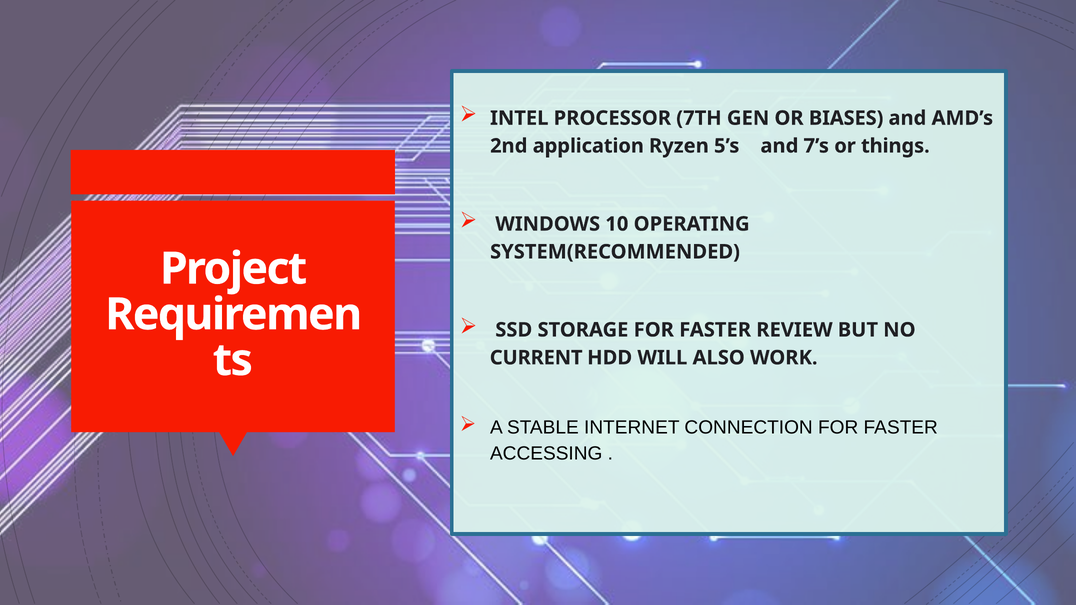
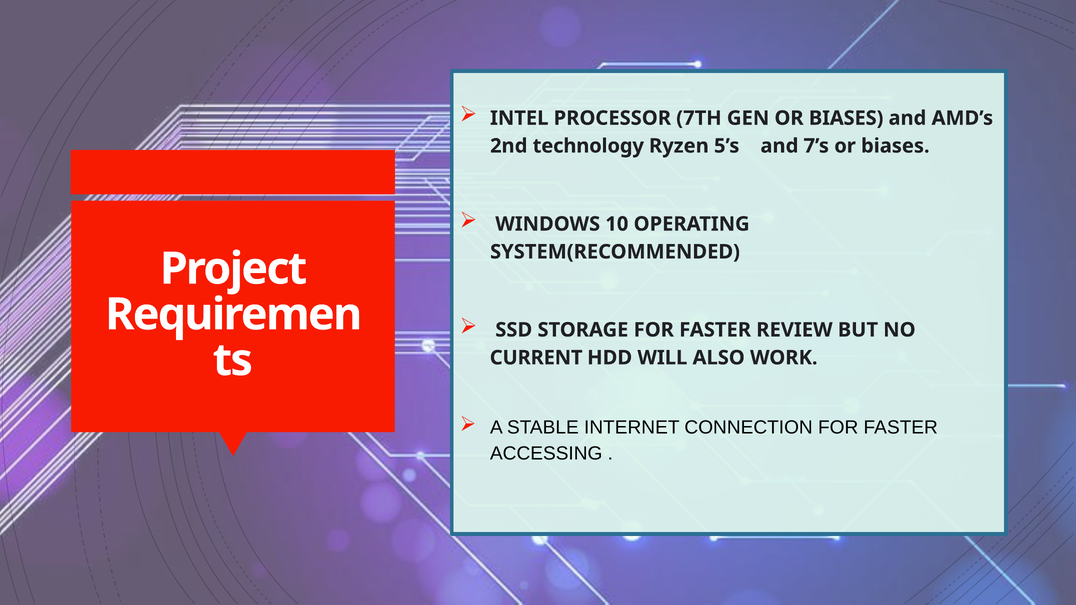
application: application -> technology (588, 146)
7’s or things: things -> biases (895, 146)
